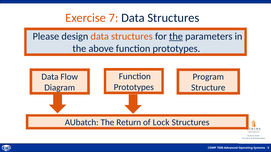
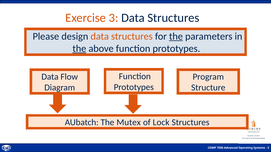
Exercise 7: 7 -> 3 (114, 18)
the underline: none -> present (79, 49)
Return: Return -> Mutex (129, 123)
